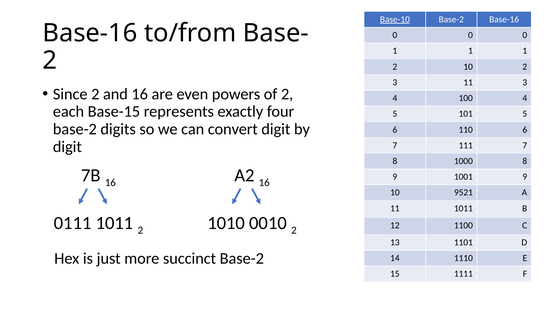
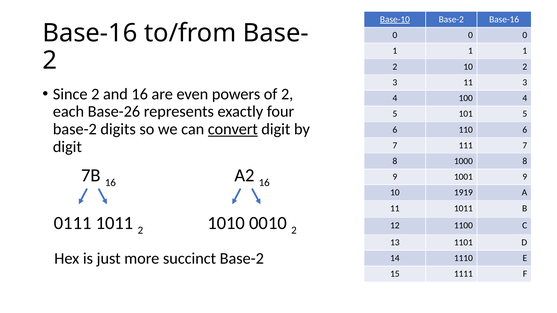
Base-15: Base-15 -> Base-26 (114, 112)
convert underline: none -> present (233, 129)
9521: 9521 -> 1919 (463, 193)
